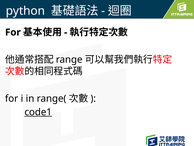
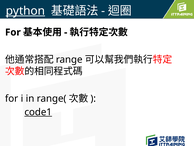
python underline: none -> present (25, 11)
